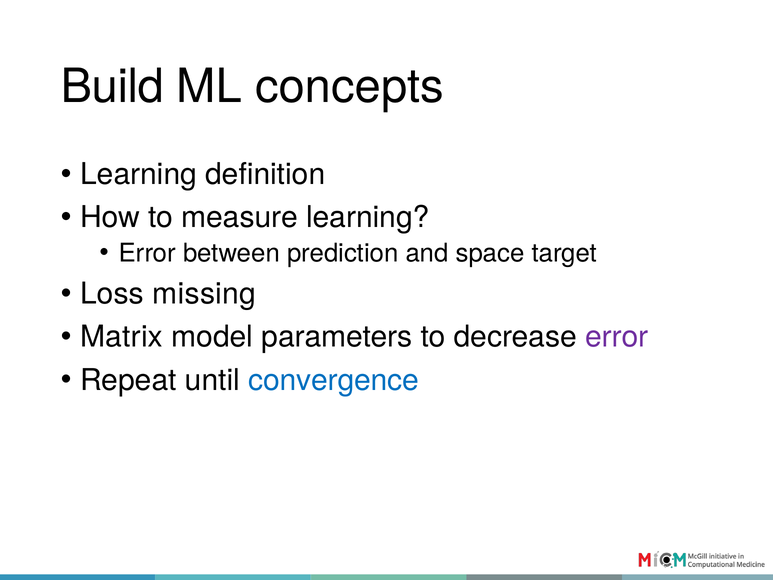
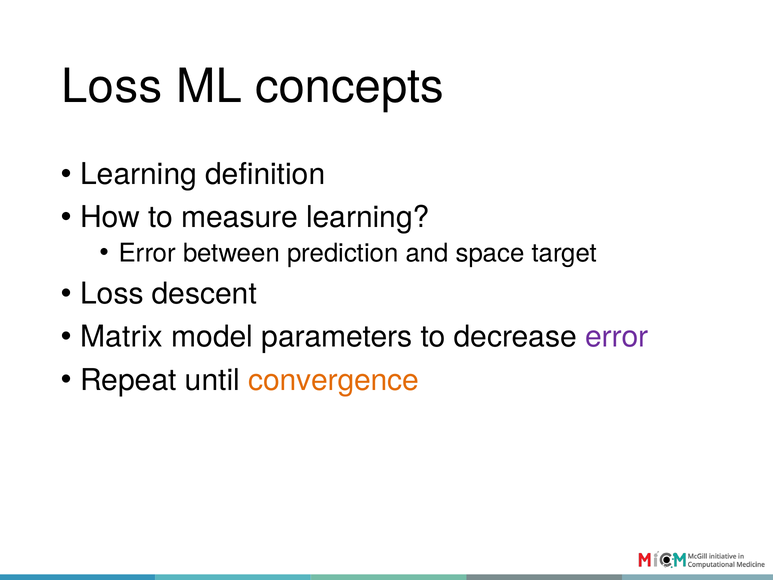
Build: Build -> Loss (112, 87)
missing: missing -> descent (204, 294)
convergence colour: blue -> orange (334, 380)
